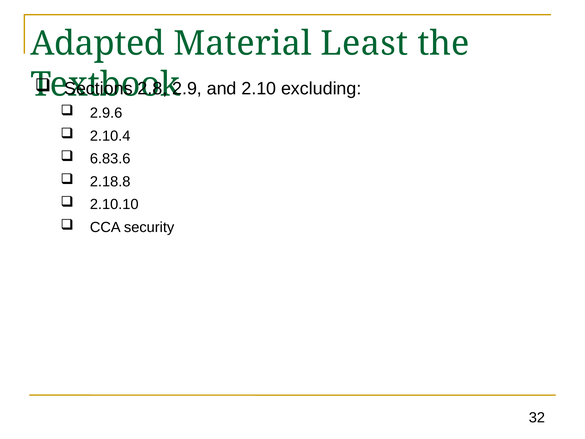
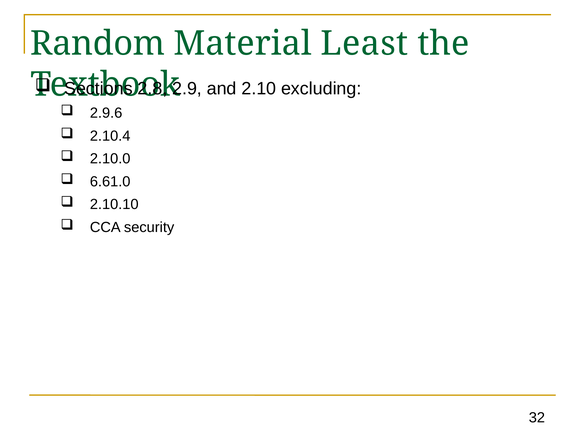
Adapted: Adapted -> Random (98, 44)
6.83.6: 6.83.6 -> 2.10.0 (110, 159)
2.18.8: 2.18.8 -> 6.61.0 (110, 182)
